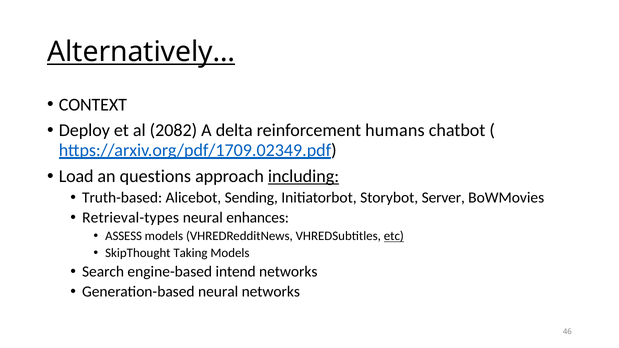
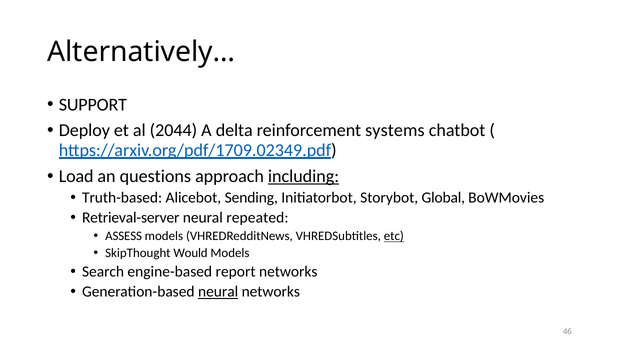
Alternatively… underline: present -> none (141, 52)
CONTEXT: CONTEXT -> SUPPORT (93, 105)
2082: 2082 -> 2044 (173, 131)
humans: humans -> systems (395, 131)
Server: Server -> Global (443, 198)
Retrieval-types: Retrieval-types -> Retrieval-server (131, 218)
enhances: enhances -> repeated (257, 218)
Taking: Taking -> Would (191, 253)
intend: intend -> report (236, 272)
neural underline: none -> present (218, 292)
